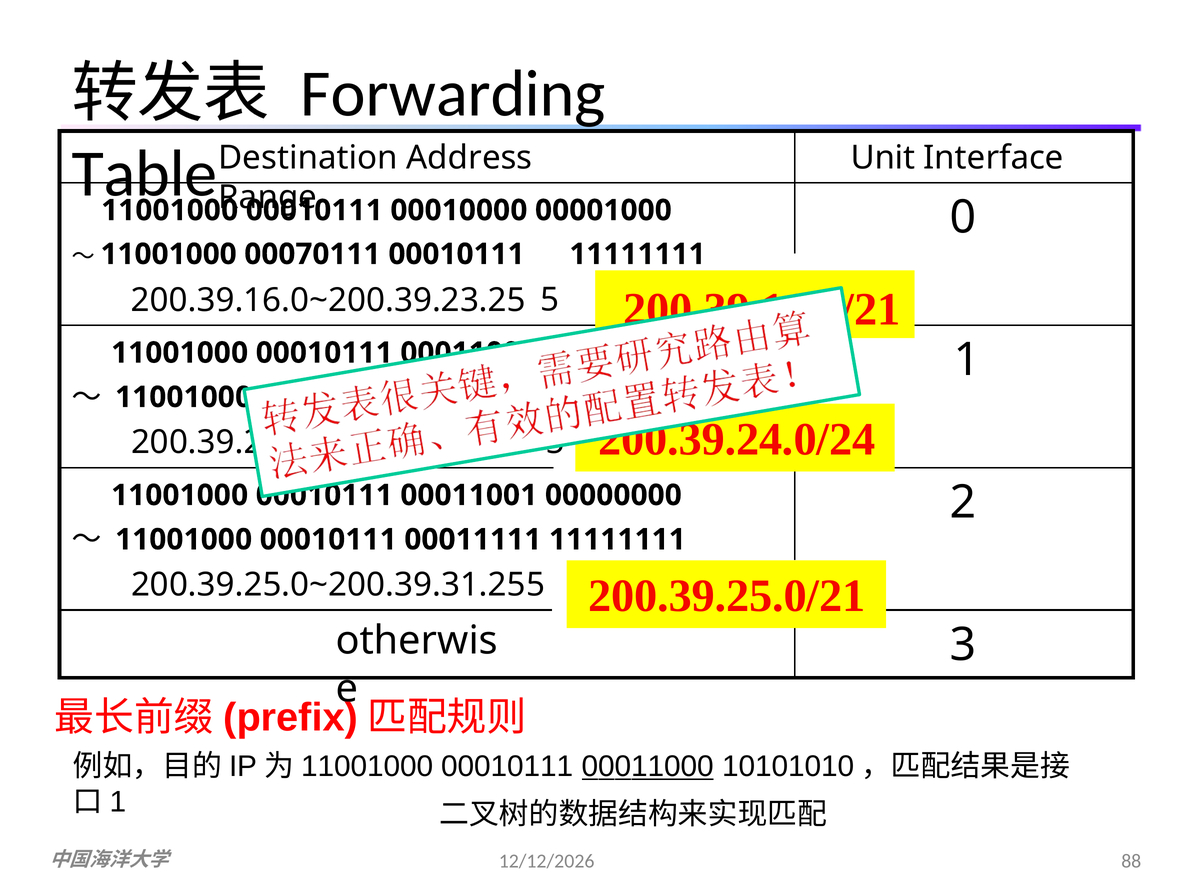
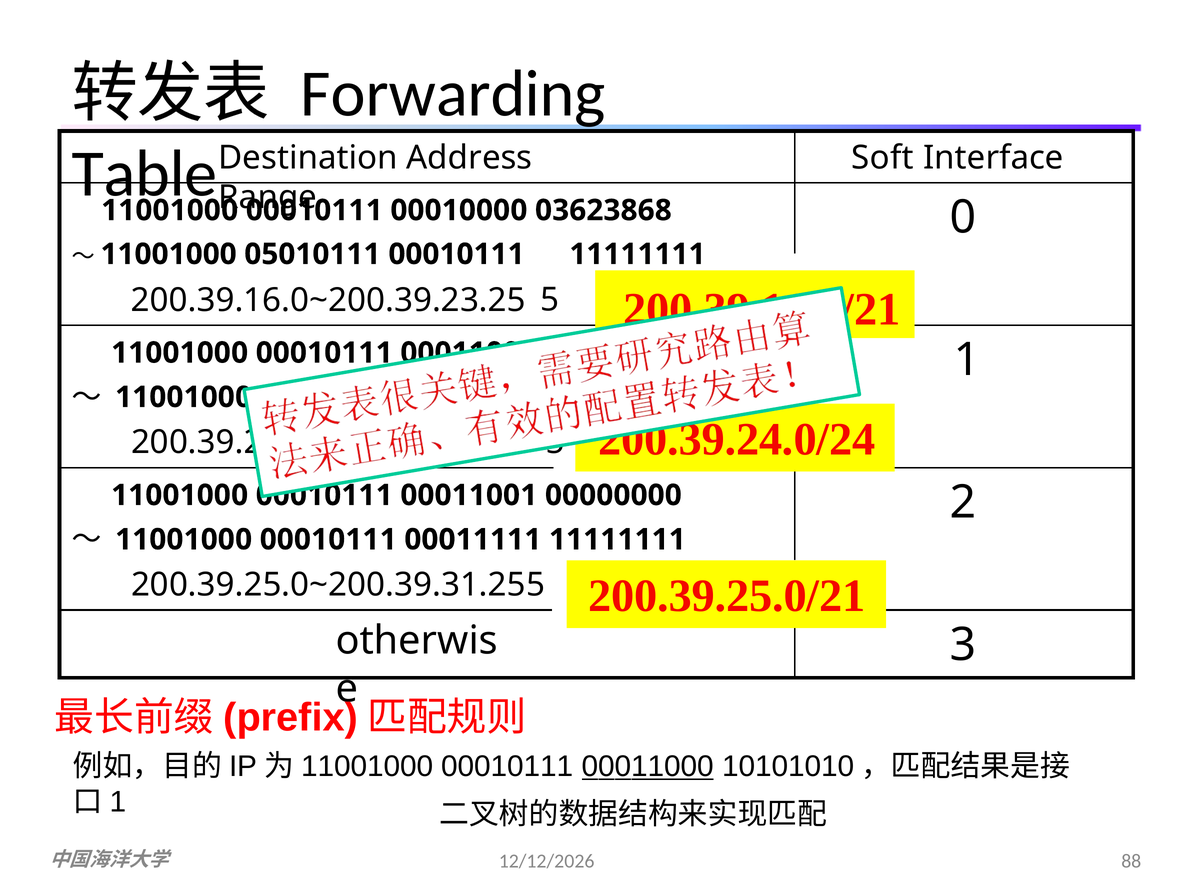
Unit: Unit -> Soft (883, 158)
00001000: 00001000 -> 03623868 (603, 210)
00070111: 00070111 -> 05010111 (312, 254)
